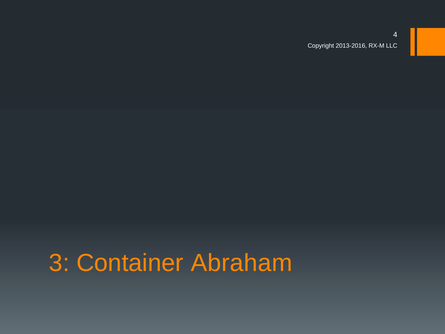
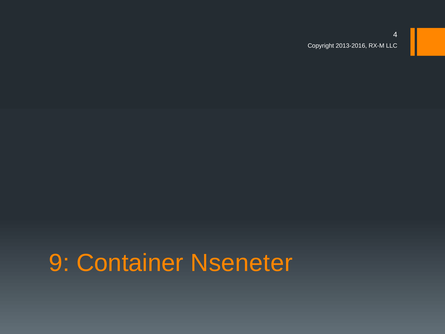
3: 3 -> 9 (59, 263)
Abraham: Abraham -> Nseneter (242, 263)
